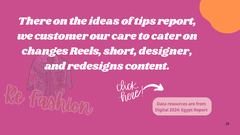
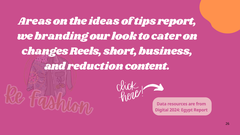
There: There -> Areas (35, 21)
customer: customer -> branding (61, 36)
care: care -> look (124, 36)
designer: designer -> business (166, 51)
redesigns: redesigns -> reduction (95, 66)
